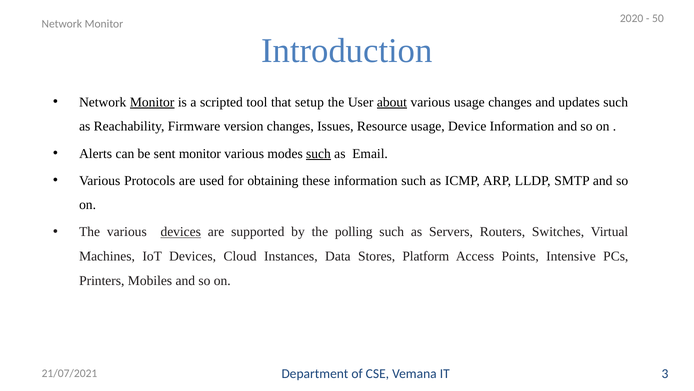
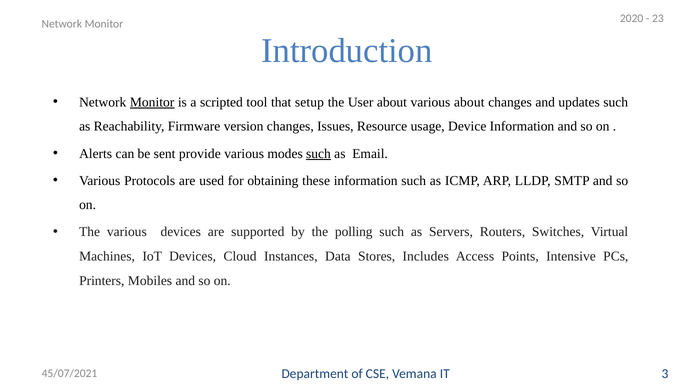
50: 50 -> 23 (658, 18)
about underline: present -> none (392, 102)
various usage: usage -> about (469, 102)
sent monitor: monitor -> provide (200, 153)
devices underline: present -> none (181, 232)
Platform: Platform -> Includes (426, 256)
21/07/2021: 21/07/2021 -> 45/07/2021 (69, 373)
